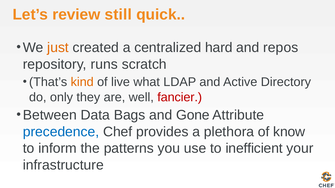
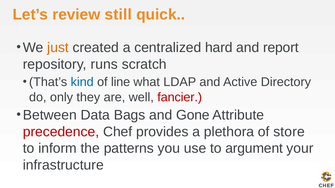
repos: repos -> report (281, 48)
kind colour: orange -> blue (82, 82)
live: live -> line (121, 82)
precedence colour: blue -> red (61, 132)
know: know -> store (289, 132)
inefficient: inefficient -> argument (254, 149)
